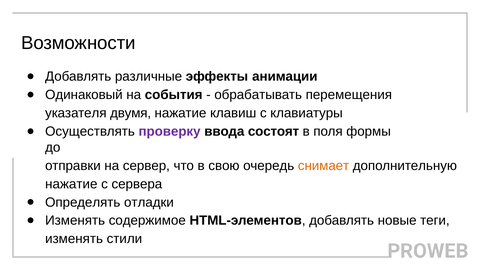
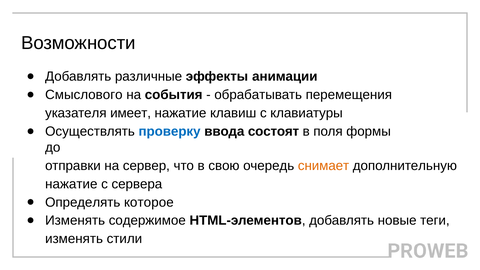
Одинаковый: Одинаковый -> Смыслового (84, 95)
двумя: двумя -> имеет (131, 113)
проверку colour: purple -> blue (170, 131)
отладки: отладки -> которое (149, 202)
